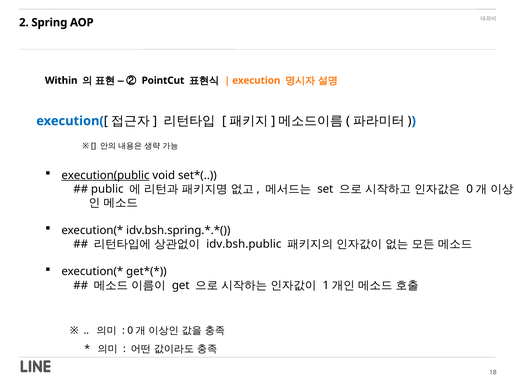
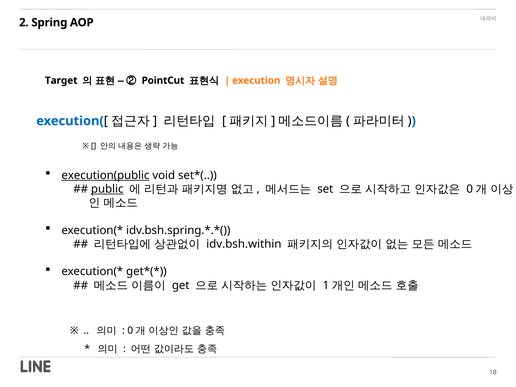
Within: Within -> Target (61, 80)
public underline: none -> present (107, 189)
idv.bsh.public: idv.bsh.public -> idv.bsh.within (244, 244)
